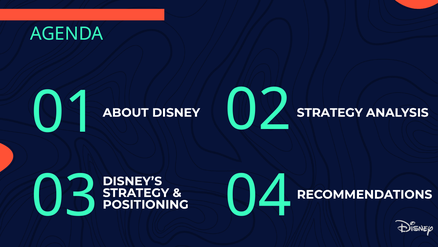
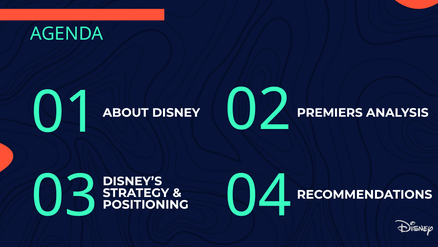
STRATEGY: STRATEGY -> PREMIERS (330, 112)
